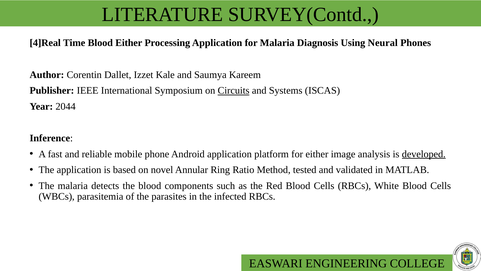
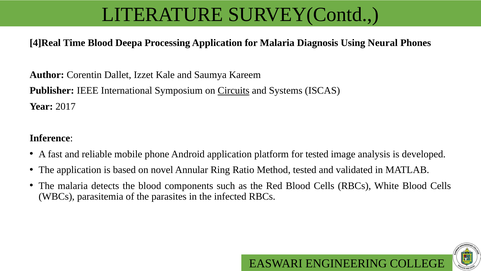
Blood Either: Either -> Deepa (129, 43)
2044: 2044 -> 2017 (66, 106)
for either: either -> tested (317, 154)
developed underline: present -> none (424, 154)
